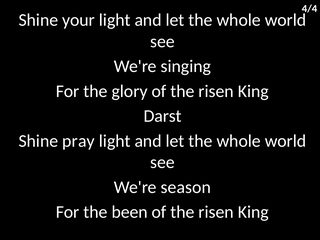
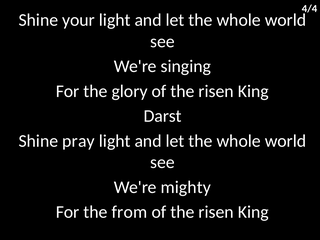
season: season -> mighty (186, 187)
been: been -> from (129, 212)
